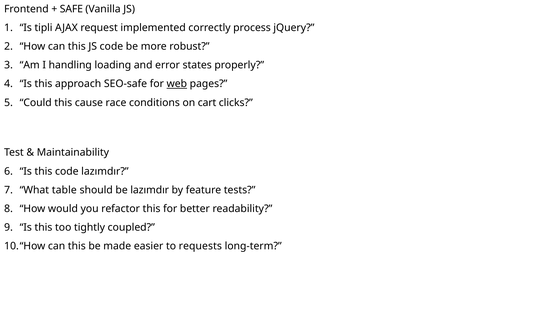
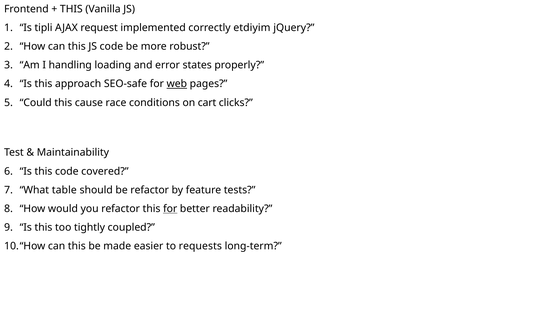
SAFE: SAFE -> THIS (71, 9)
process: process -> etdiyim (252, 28)
code lazımdır: lazımdır -> covered (105, 171)
be lazımdır: lazımdır -> refactor (150, 190)
for underline: none -> present (170, 208)
